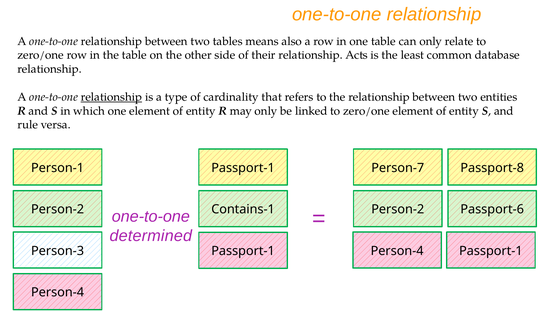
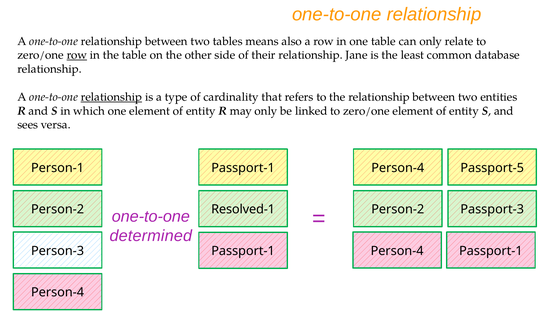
row underline: none -> present (77, 55)
Acts: Acts -> Jane (357, 55)
rule: rule -> sees (28, 125)
Person-1 Passport-1 Person-7: Person-7 -> Person-4 (398, 168)
Passport-8: Passport-8 -> Passport-5 (492, 168)
Contains-1: Contains-1 -> Resolved-1 (243, 210)
Passport-6: Passport-6 -> Passport-3 (492, 210)
